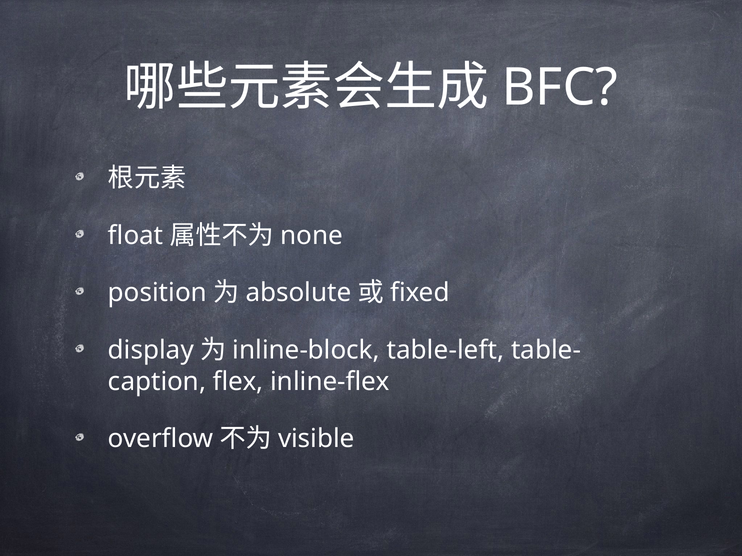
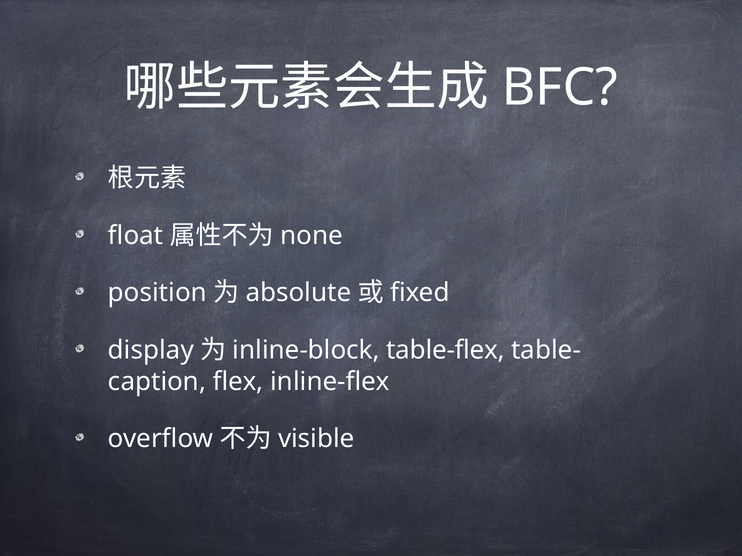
table-left: table-left -> table-flex (446, 351)
